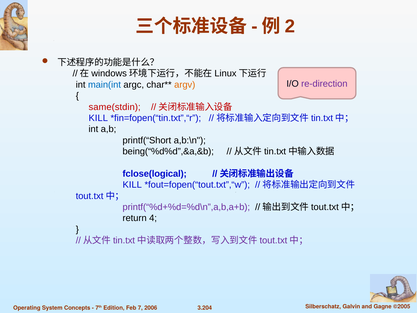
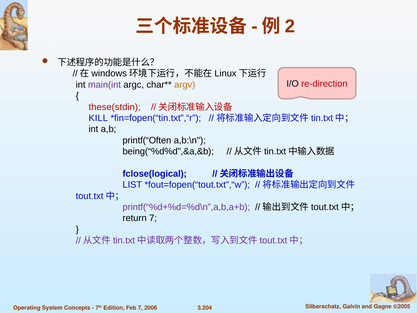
re-direction colour: purple -> red (324, 84)
main(int colour: blue -> purple (104, 85)
same(stdin: same(stdin -> these(stdin (115, 107)
printf(“Short: printf(“Short -> printf(“Often (147, 140)
KILL: KILL -> LIST (132, 185)
return 4: 4 -> 7 (153, 218)
